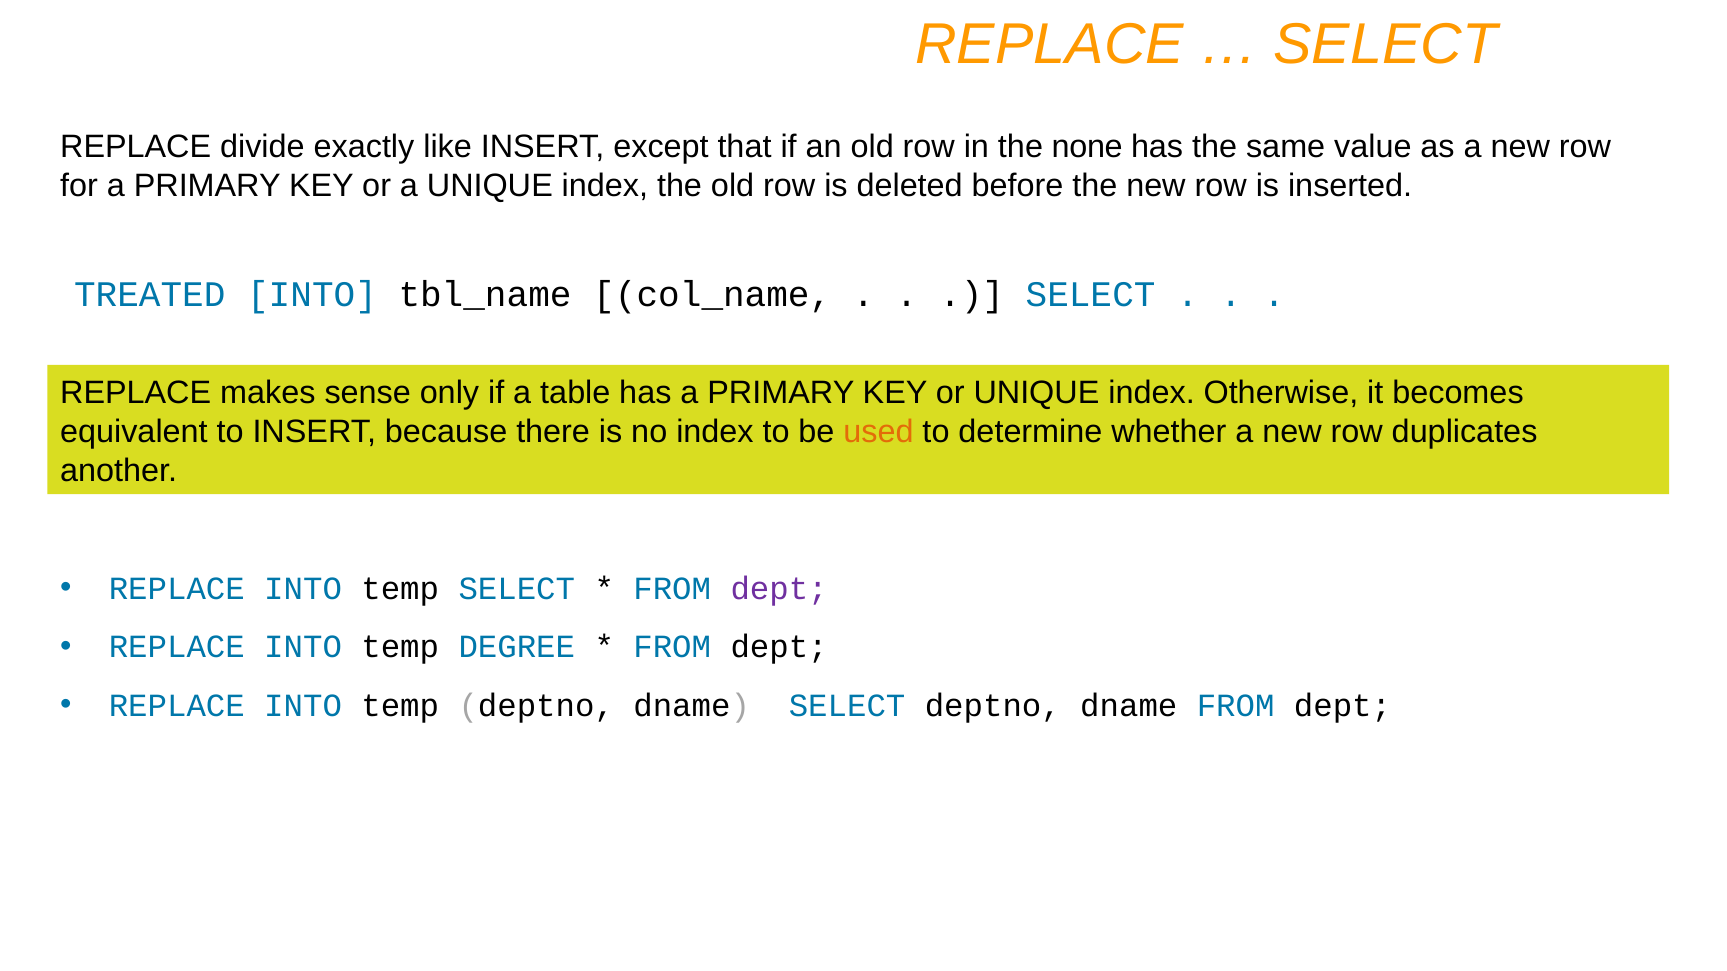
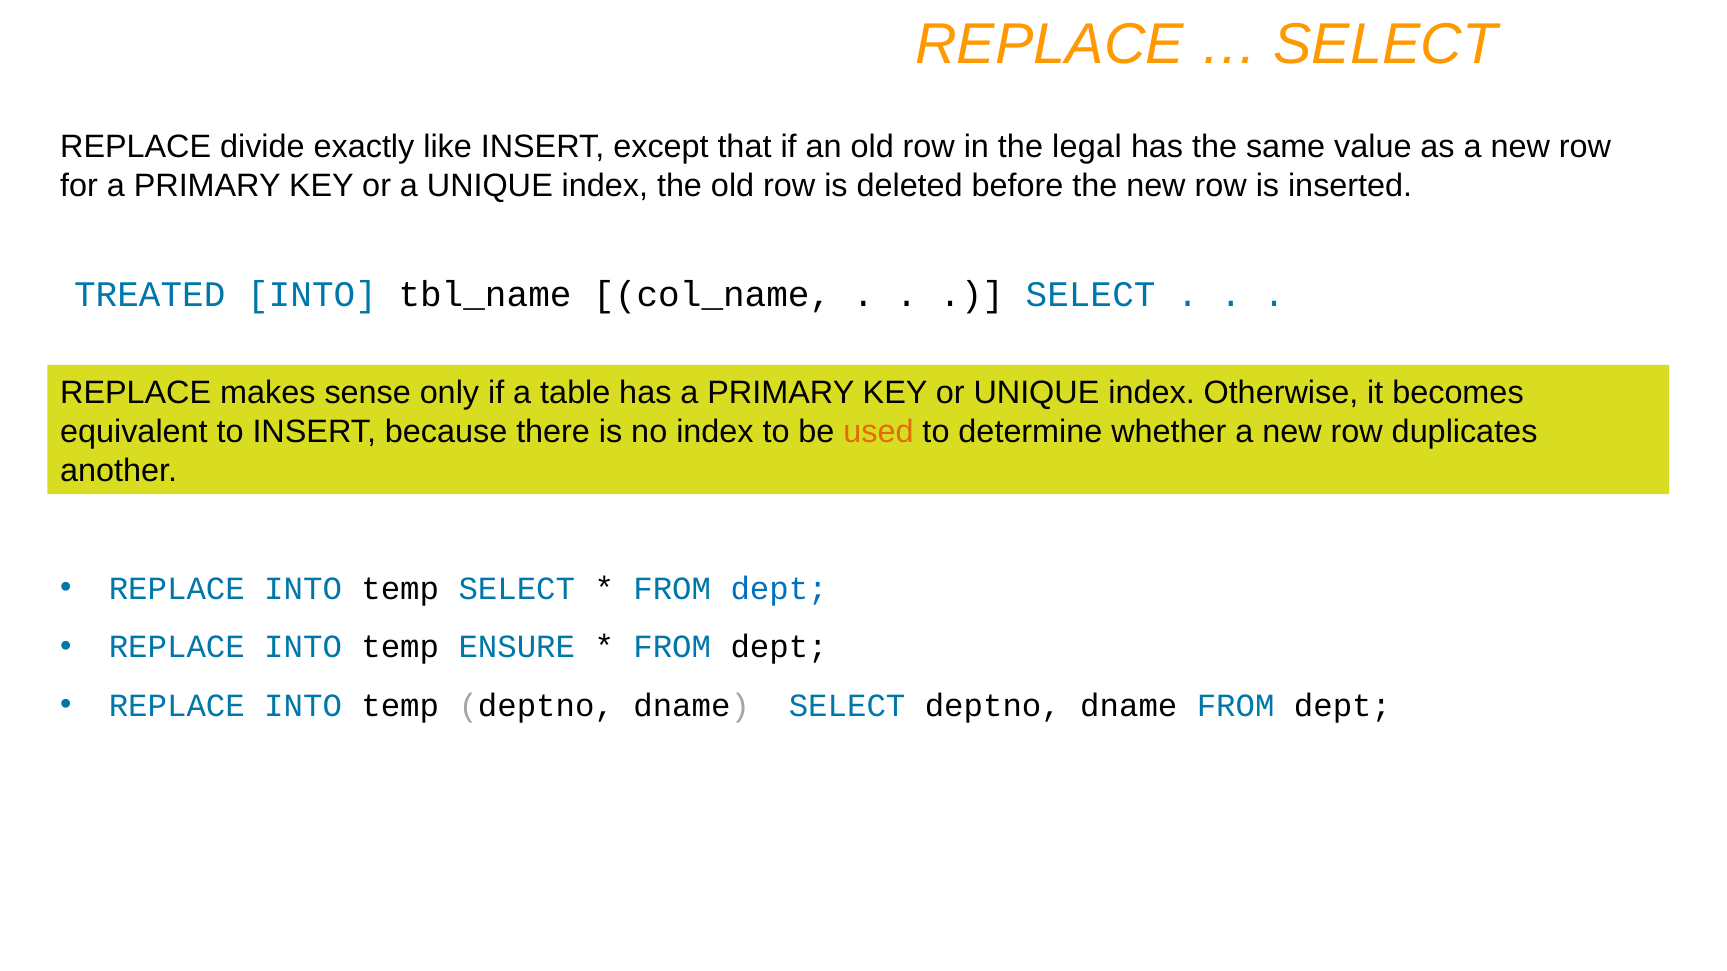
none: none -> legal (1087, 147)
dept colour: purple -> blue (779, 589)
DEGREE: DEGREE -> ENSURE (517, 648)
